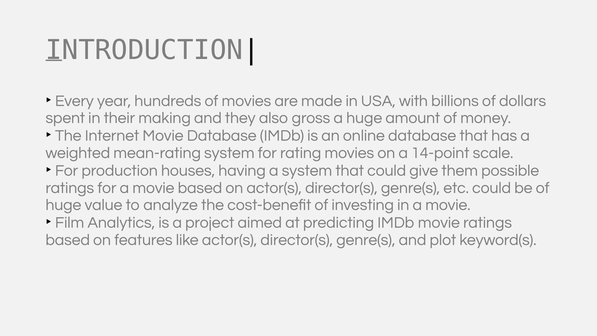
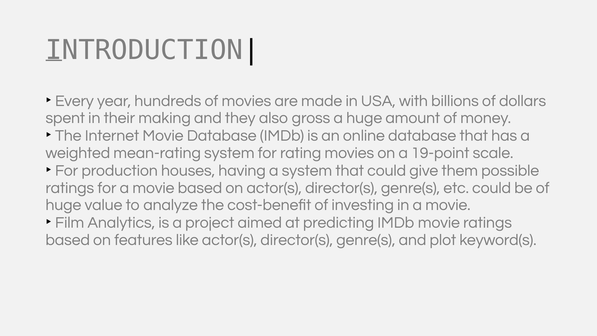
14-point: 14-point -> 19-point (440, 153)
